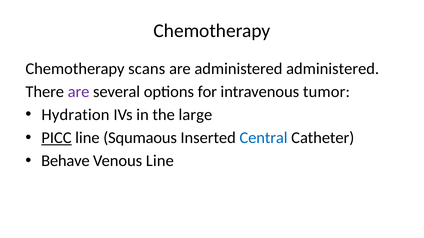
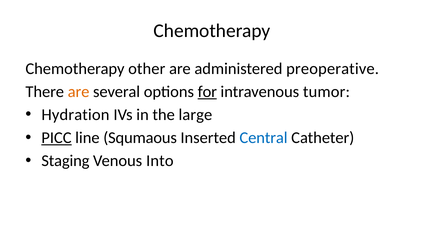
scans: scans -> other (147, 69)
administered administered: administered -> preoperative (333, 69)
are colour: purple -> orange (79, 92)
for underline: none -> present (207, 92)
Behave: Behave -> Staging (65, 161)
Venous Line: Line -> Into (160, 161)
